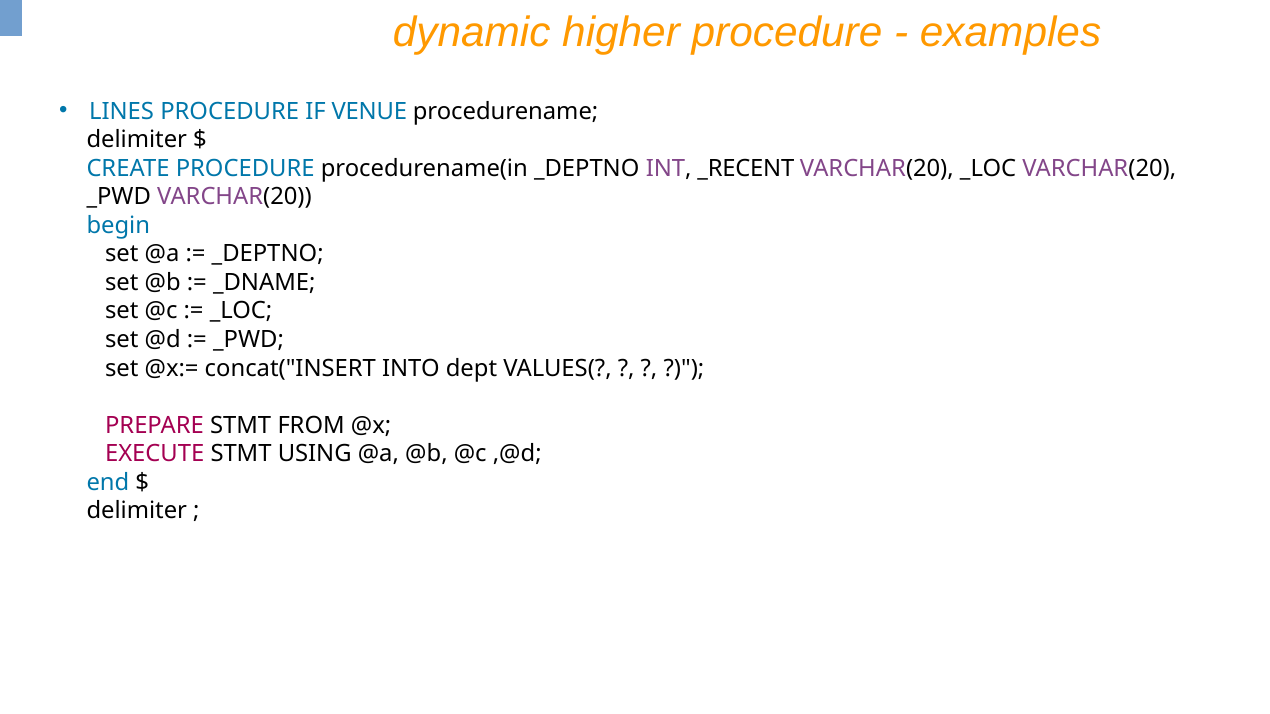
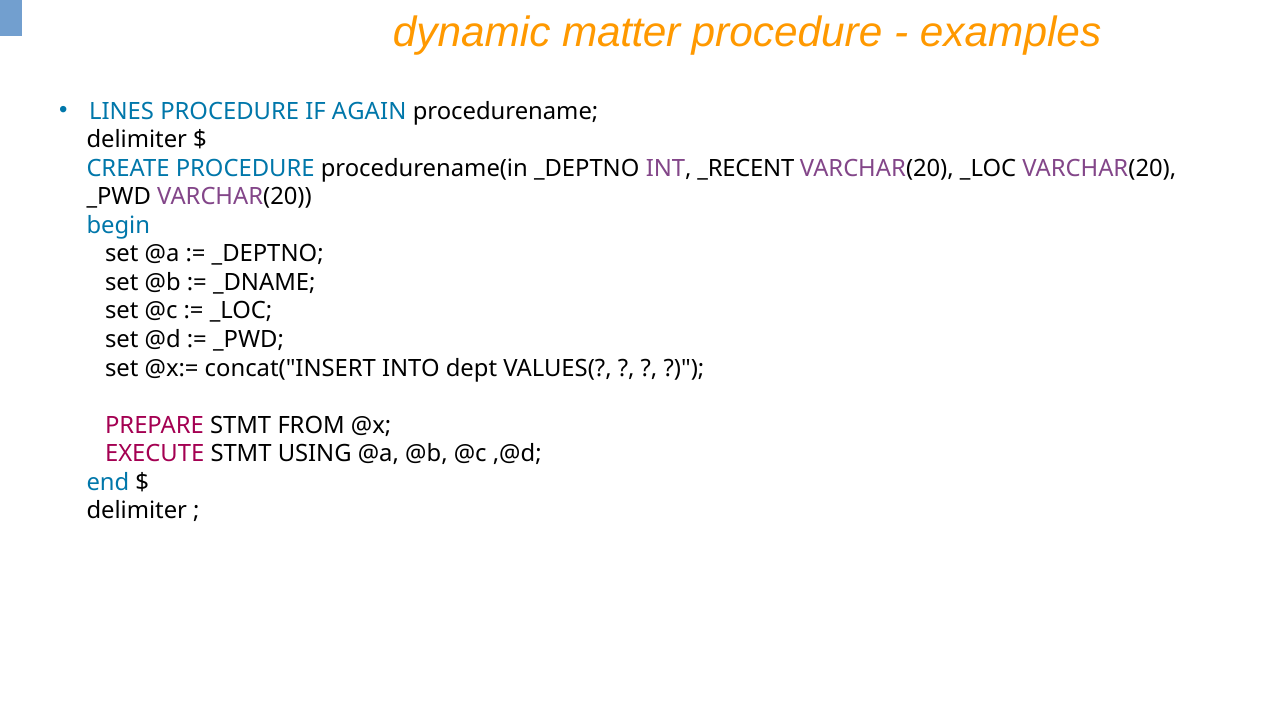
higher: higher -> matter (621, 33)
VENUE: VENUE -> AGAIN (369, 111)
